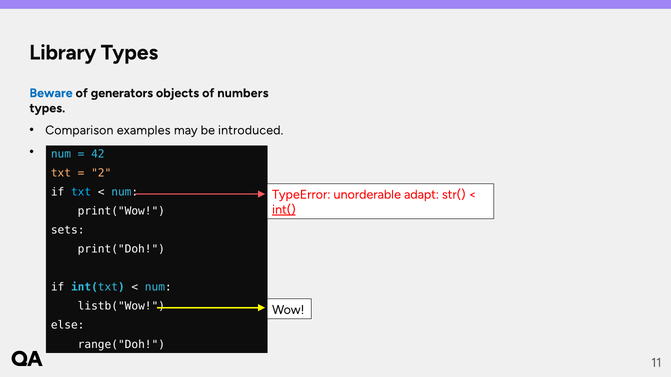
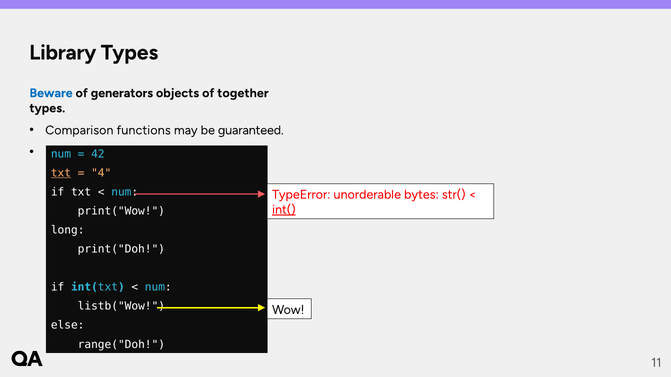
numbers: numbers -> together (243, 93)
examples: examples -> functions (144, 130)
introduced: introduced -> guaranteed (251, 130)
txt underline: none -> present (61, 173)
2: 2 -> 4 (101, 173)
txt colour: light blue -> white (81, 192)
adapt: adapt -> bytes (421, 195)
sets: sets -> long (68, 230)
